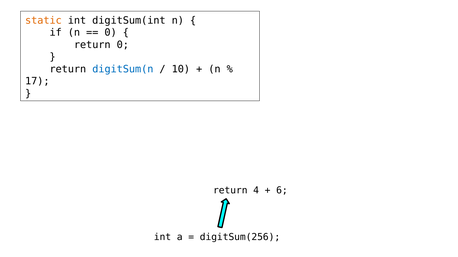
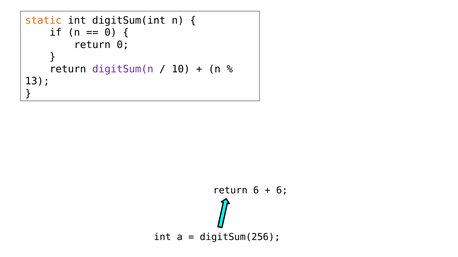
digitSum(n colour: blue -> purple (123, 69)
17: 17 -> 13 (37, 81)
return 4: 4 -> 6 (256, 191)
